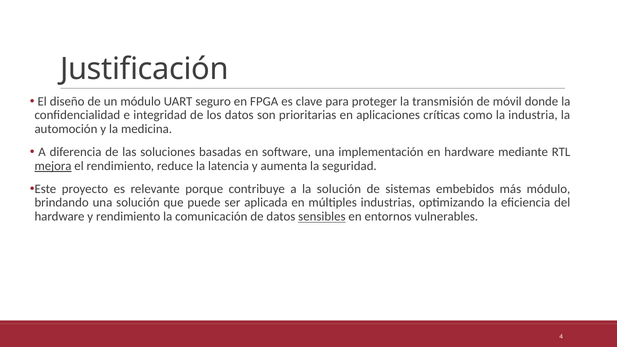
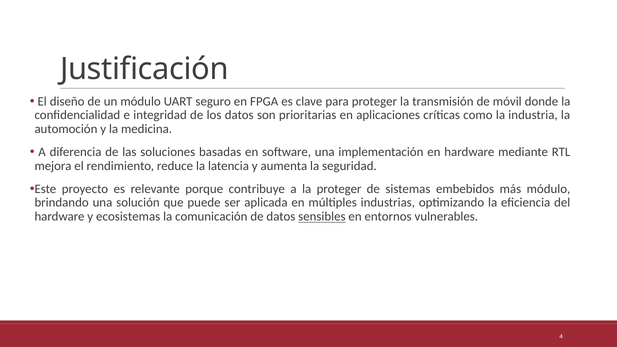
mejora underline: present -> none (53, 166)
la solución: solución -> proteger (339, 189)
y rendimiento: rendimiento -> ecosistemas (128, 217)
